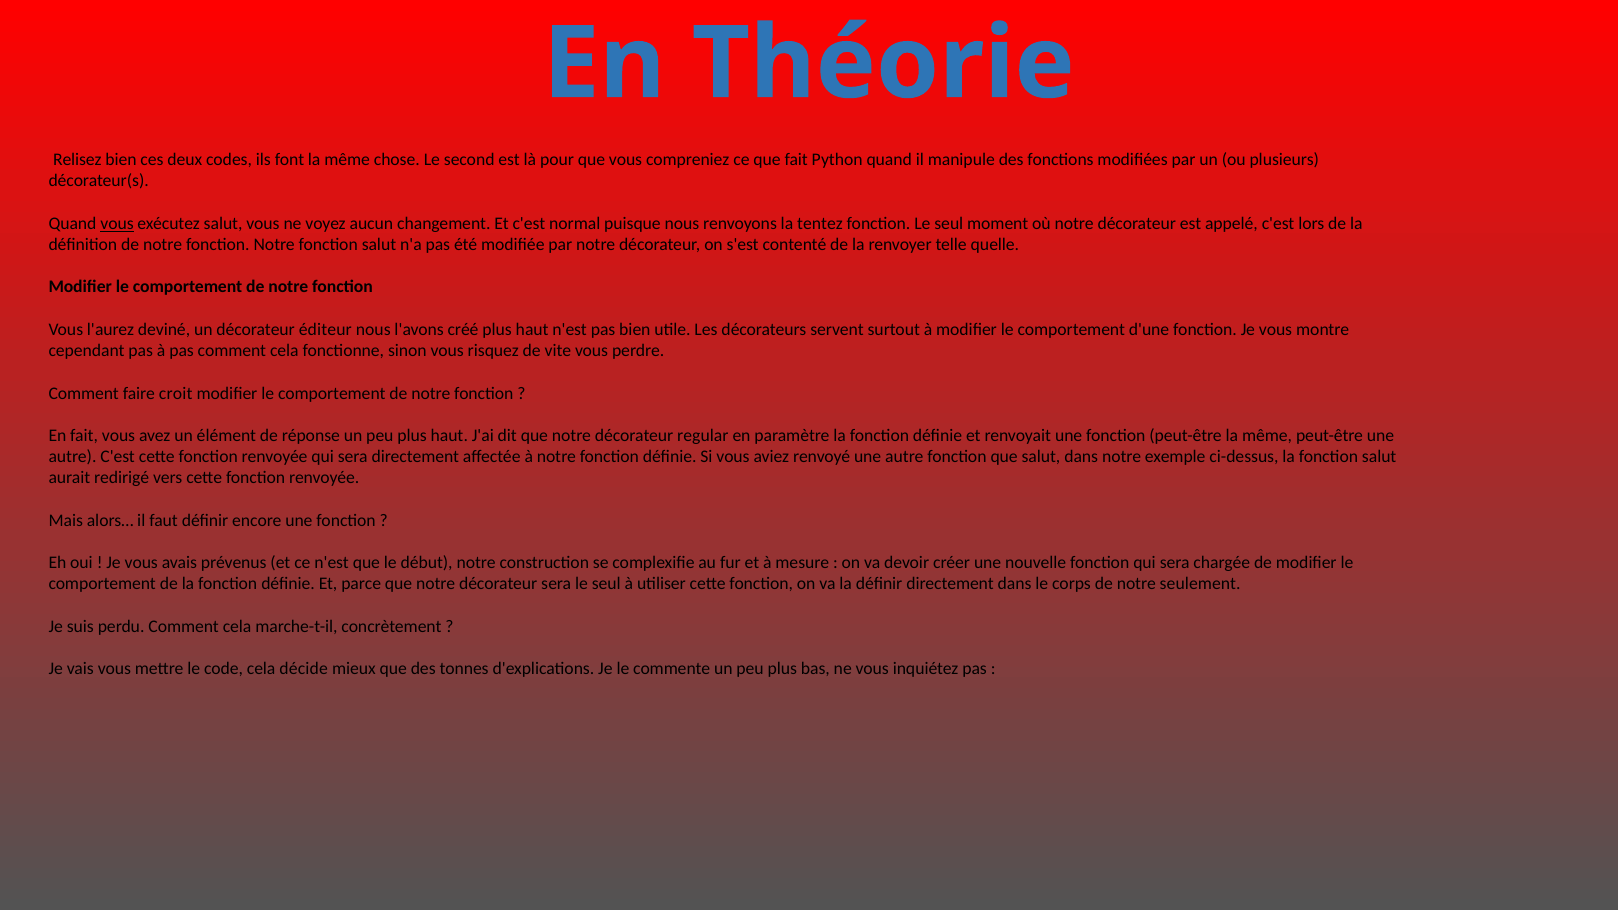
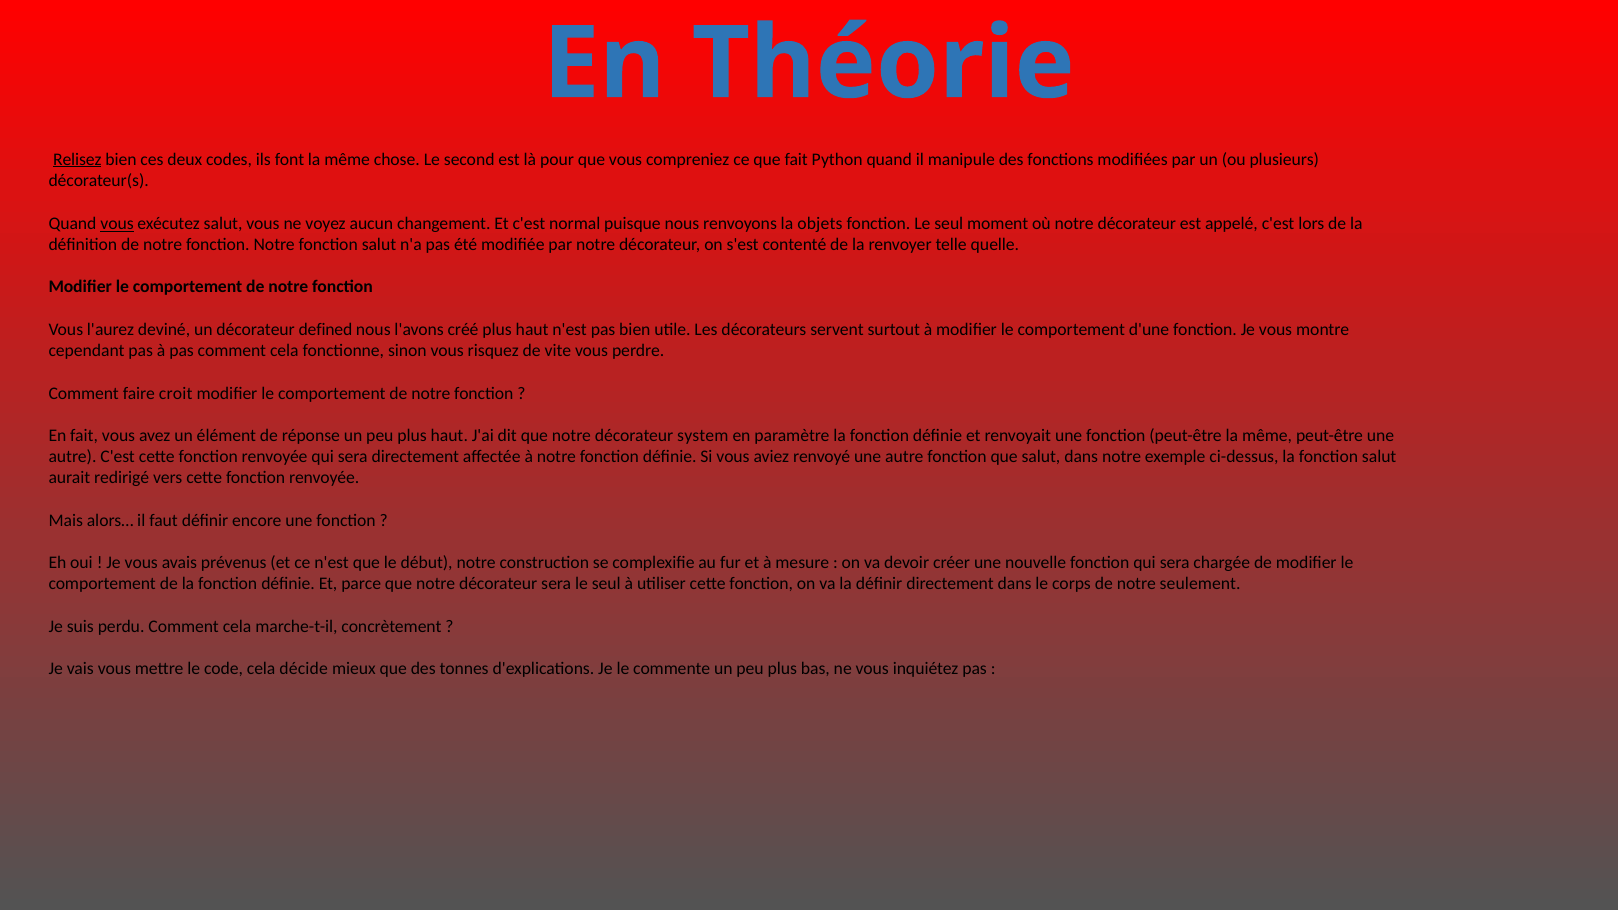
Relisez underline: none -> present (77, 159)
tentez: tentez -> objets (820, 224)
éditeur: éditeur -> defined (325, 330)
regular: regular -> system (703, 436)
